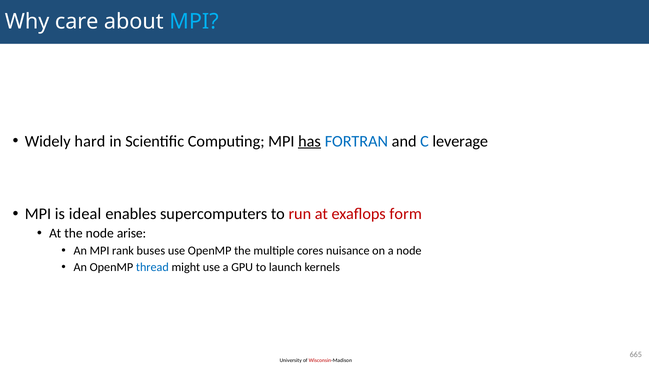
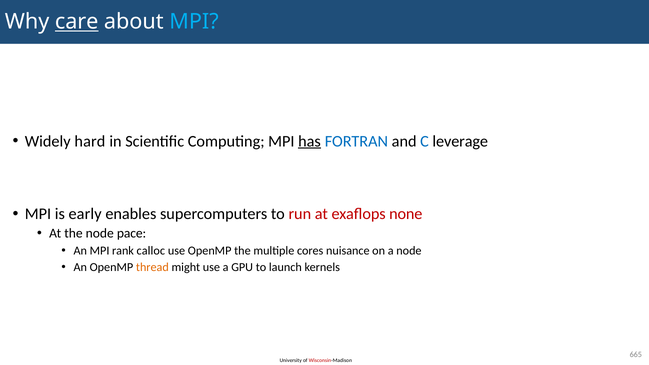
care underline: none -> present (77, 22)
ideal: ideal -> early (85, 214)
form: form -> none (406, 214)
arise: arise -> pace (132, 234)
buses: buses -> calloc (151, 251)
thread colour: blue -> orange (152, 267)
